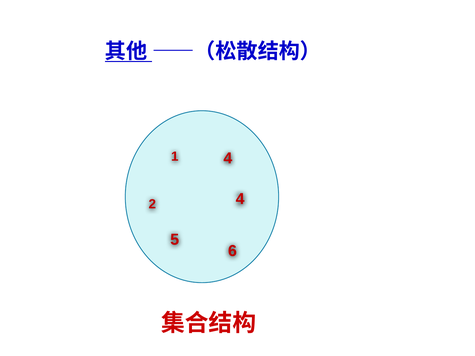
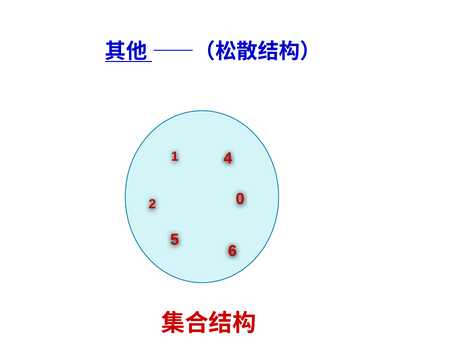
2 4: 4 -> 0 (240, 199)
